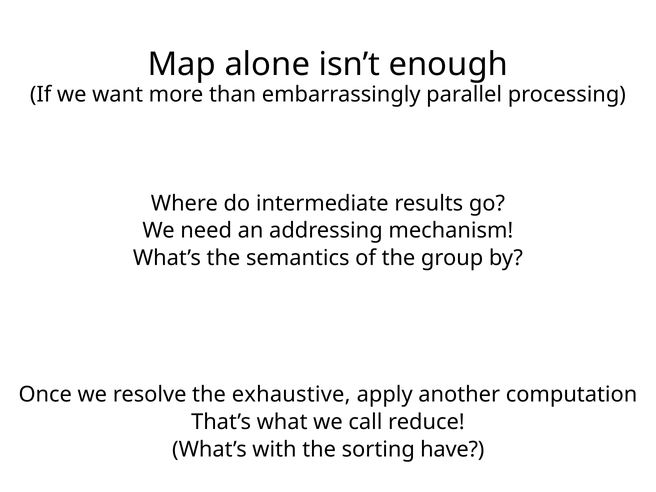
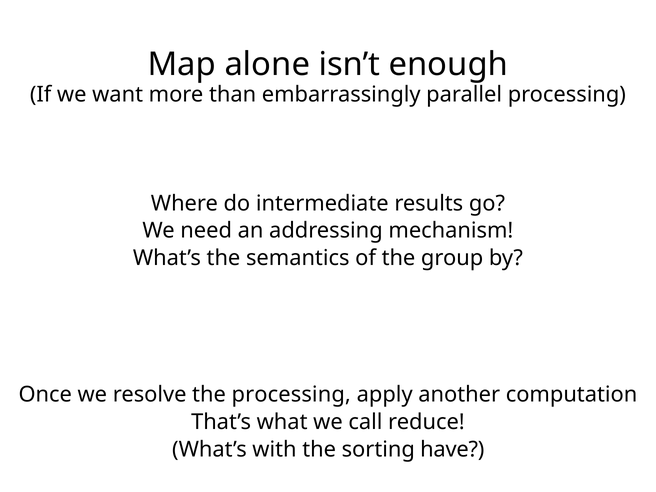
the exhaustive: exhaustive -> processing (291, 395)
